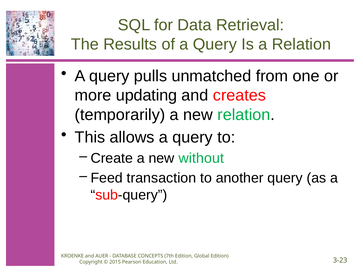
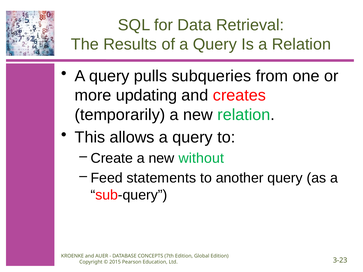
unmatched: unmatched -> subqueries (211, 76)
transaction: transaction -> statements (161, 178)
